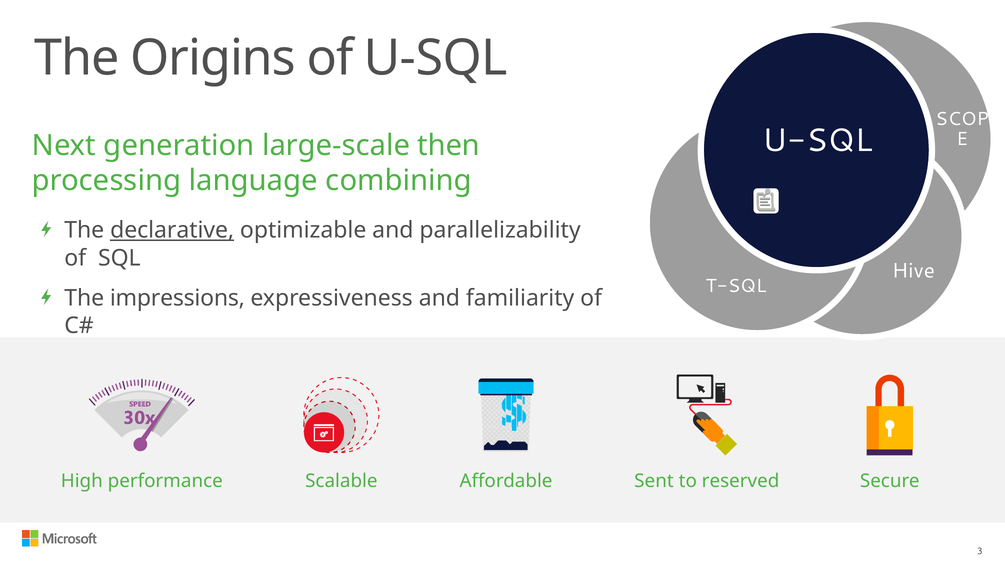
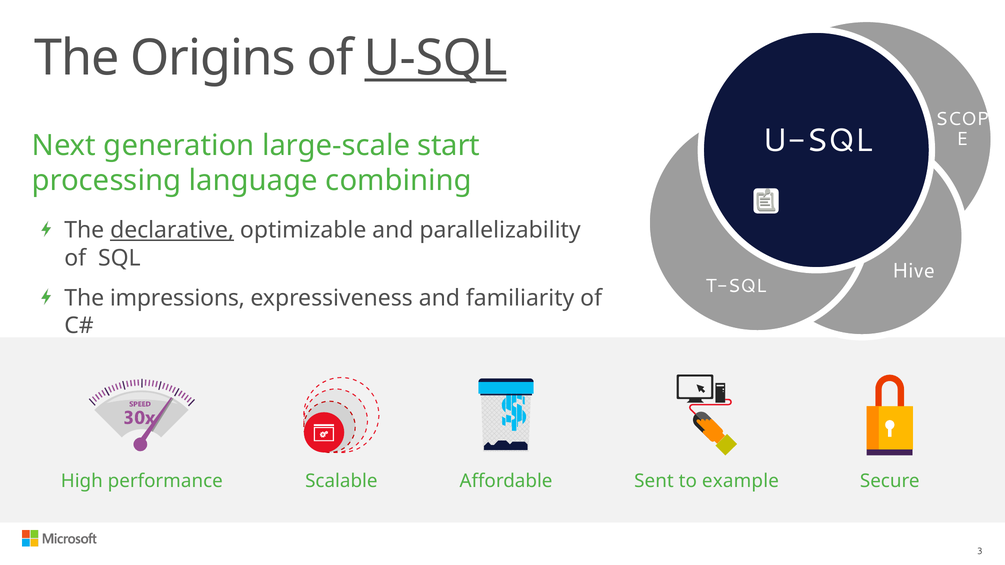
U-SQL underline: none -> present (436, 58)
then: then -> start (449, 145)
reserved: reserved -> example (740, 481)
